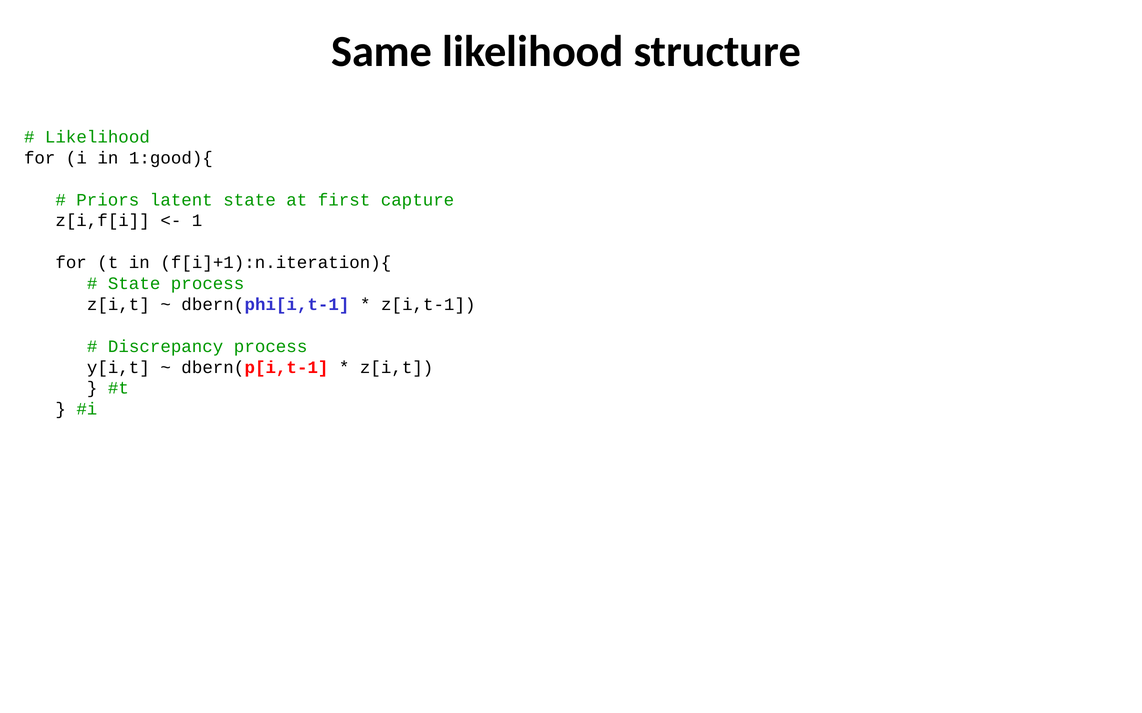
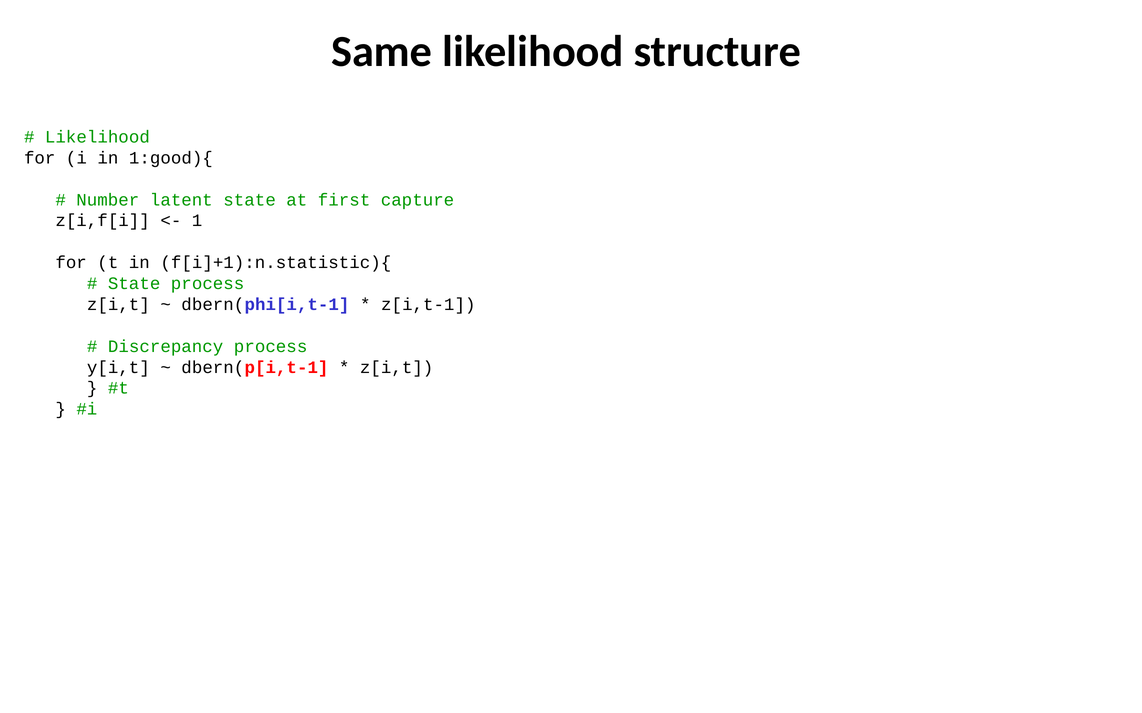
Priors: Priors -> Number (108, 200)
f[i]+1):n.iteration){: f[i]+1):n.iteration){ -> f[i]+1):n.statistic){ (276, 263)
